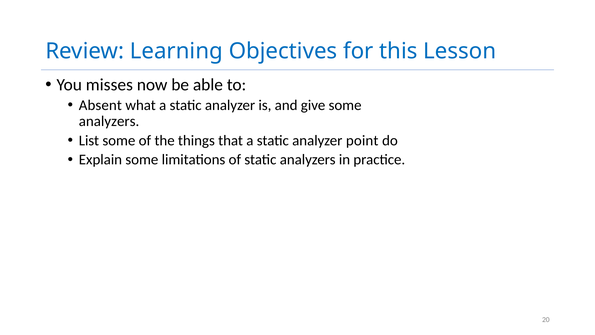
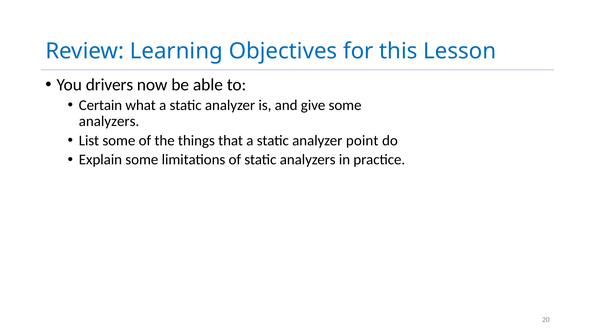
misses: misses -> drivers (109, 85)
Absent: Absent -> Certain (100, 105)
